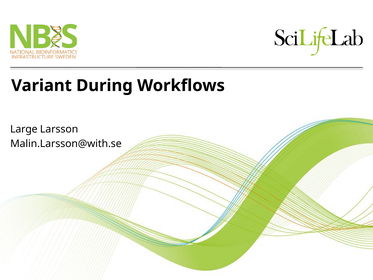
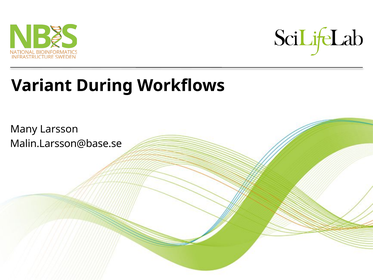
Large: Large -> Many (24, 129)
Malin.Larsson@with.se: Malin.Larsson@with.se -> Malin.Larsson@base.se (66, 144)
